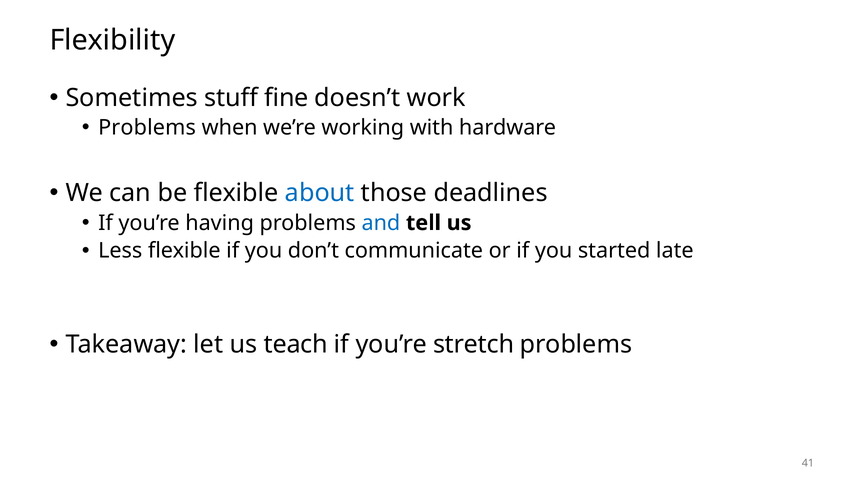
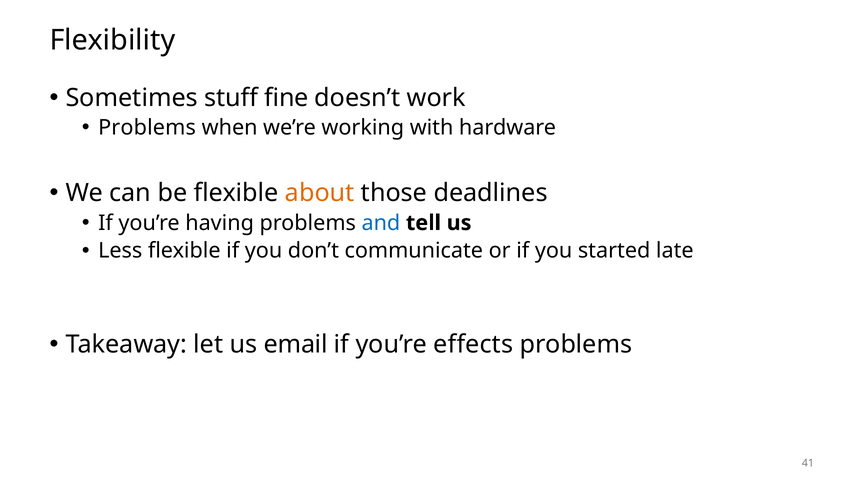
about colour: blue -> orange (320, 193)
teach: teach -> email (296, 344)
stretch: stretch -> effects (473, 344)
